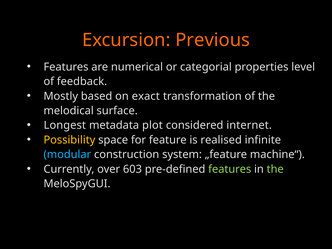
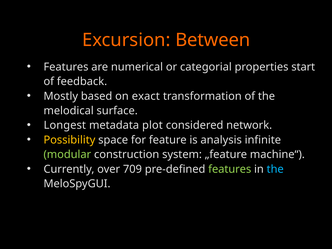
Previous: Previous -> Between (213, 40)
level: level -> start (303, 67)
internet: internet -> network (249, 125)
realised: realised -> analysis (221, 140)
modular colour: light blue -> light green (67, 155)
603: 603 -> 709 (132, 169)
the colour: light green -> light blue (275, 169)
